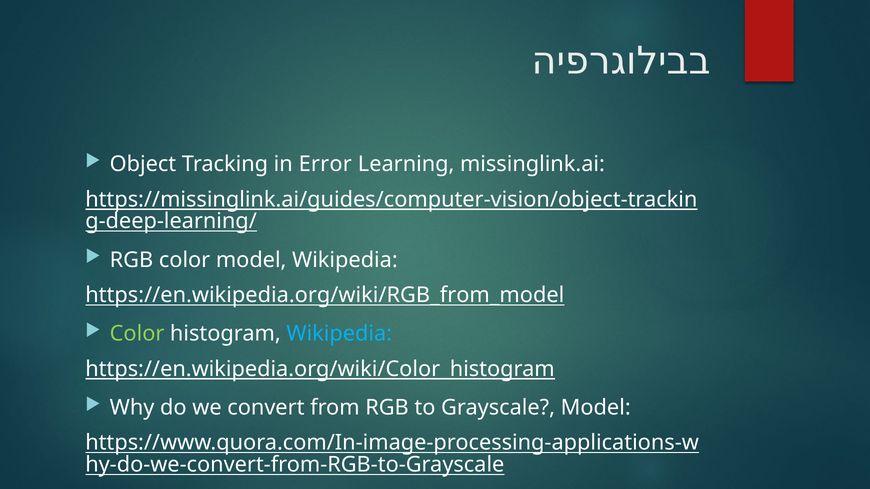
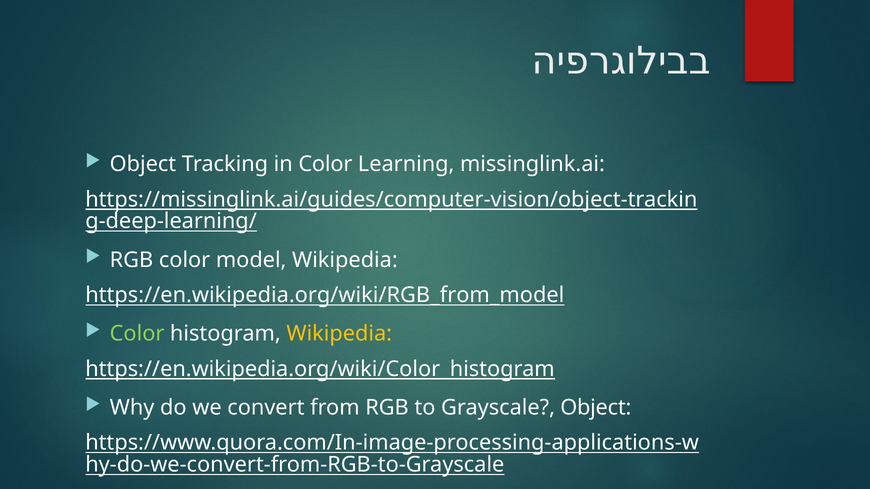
in Error: Error -> Color (325, 164)
Wikipedia colour: light blue -> yellow (339, 334)
Grayscale Model: Model -> Object (596, 408)
